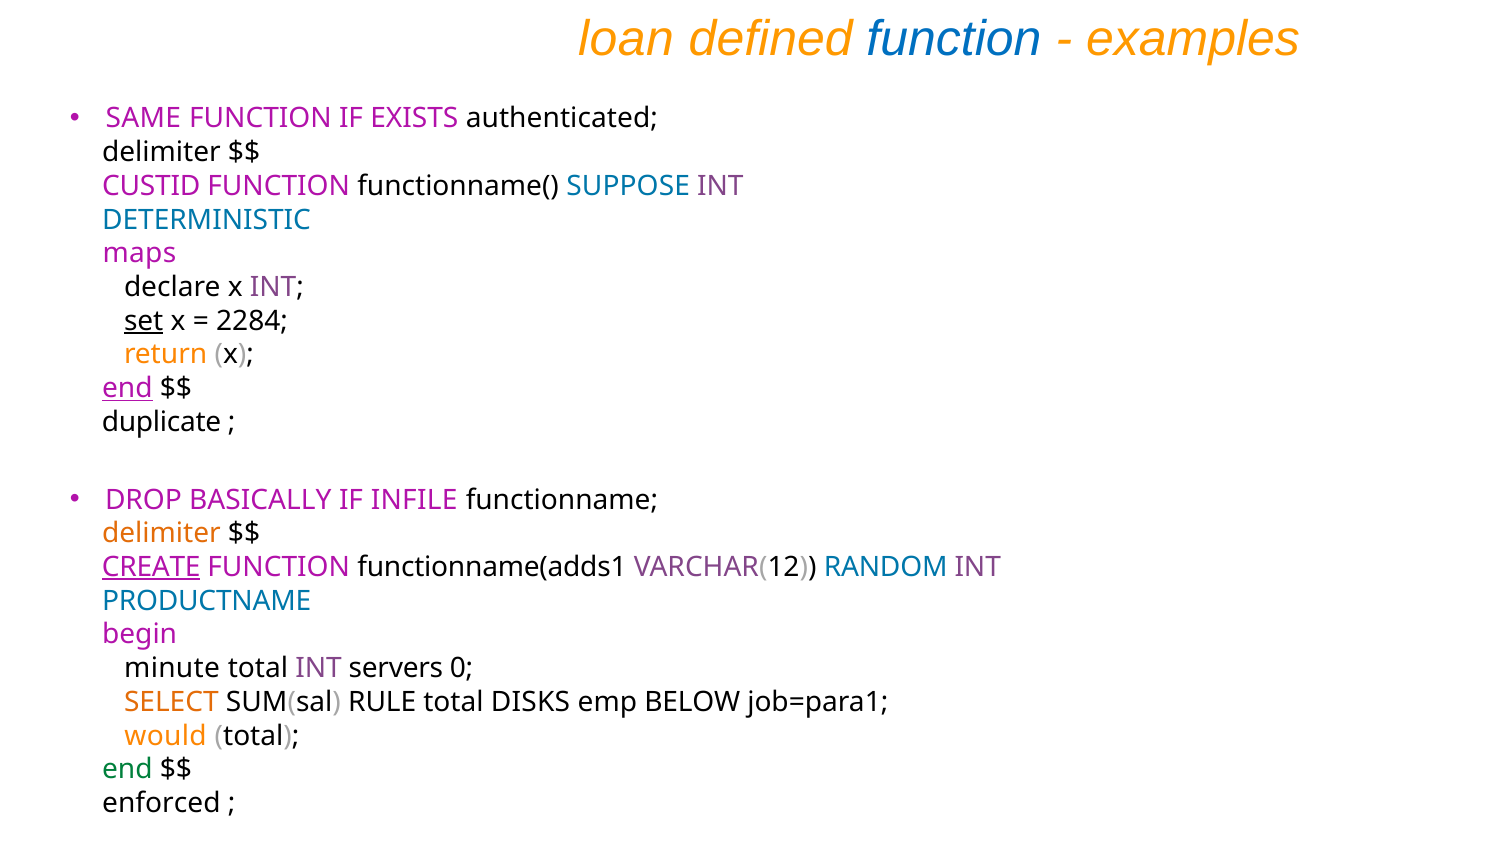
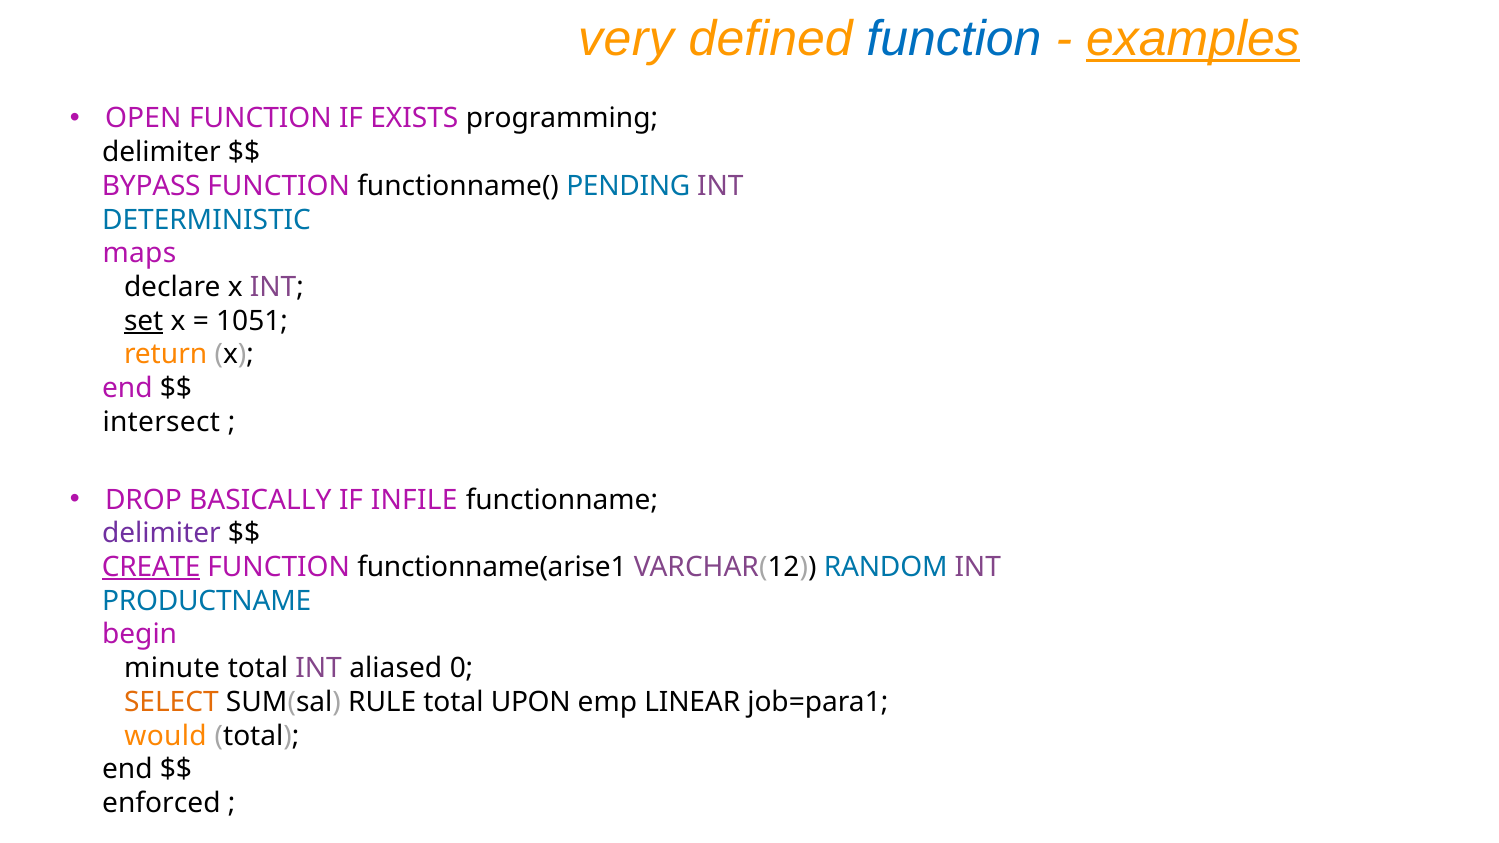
loan: loan -> very (626, 39)
examples underline: none -> present (1193, 39)
SAME: SAME -> OPEN (143, 119)
authenticated: authenticated -> programming (562, 119)
CUSTID: CUSTID -> BYPASS (151, 186)
SUPPOSE: SUPPOSE -> PENDING (628, 186)
2284: 2284 -> 1051 (252, 321)
end underline: present -> none (127, 389)
duplicate: duplicate -> intersect (161, 422)
delimiter colour: orange -> purple (161, 534)
functionname(adds1: functionname(adds1 -> functionname(arise1 (492, 567)
servers: servers -> aliased (396, 668)
DISKS: DISKS -> UPON (531, 702)
BELOW: BELOW -> LINEAR (692, 702)
end colour: green -> black (127, 770)
